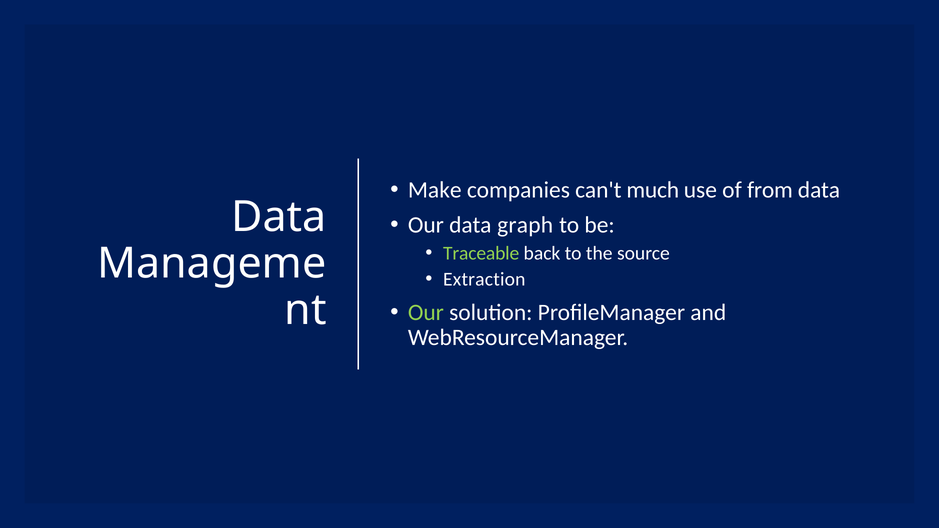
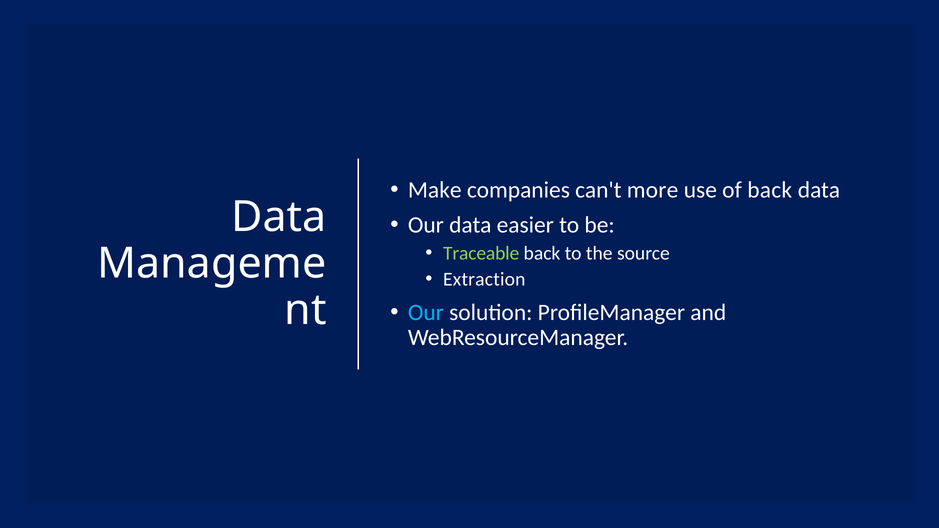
much: much -> more (653, 190)
of from: from -> back (770, 190)
graph: graph -> easier (525, 225)
Our colour: light green -> light blue (426, 312)
